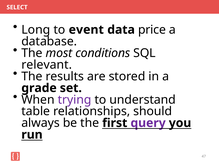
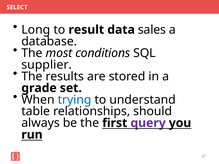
event: event -> result (86, 30)
price: price -> sales (152, 30)
relevant: relevant -> supplier (47, 65)
trying colour: purple -> blue (75, 100)
